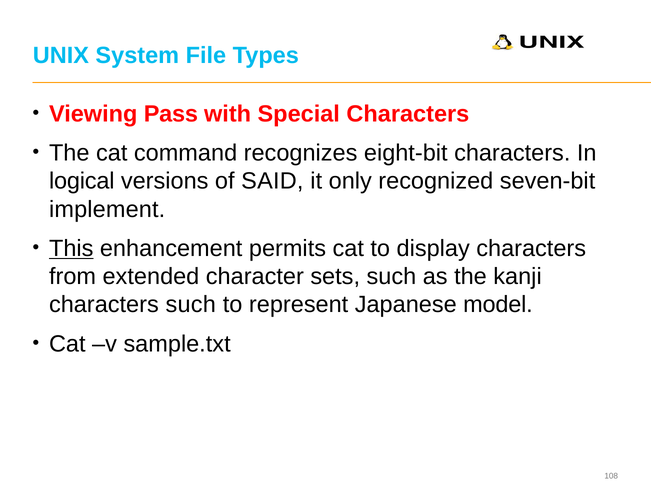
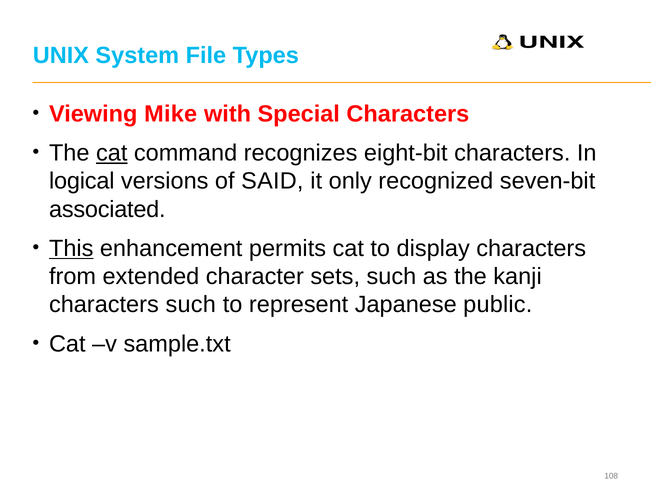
Pass: Pass -> Mike (171, 114)
cat underline: none -> present (112, 153)
implement: implement -> associated (107, 209)
model: model -> public (498, 305)
